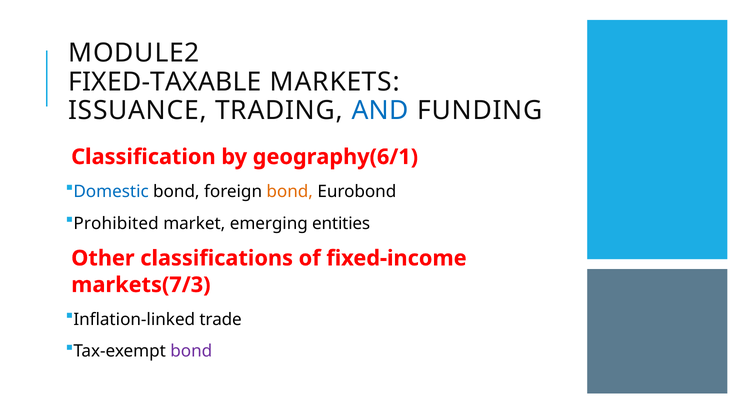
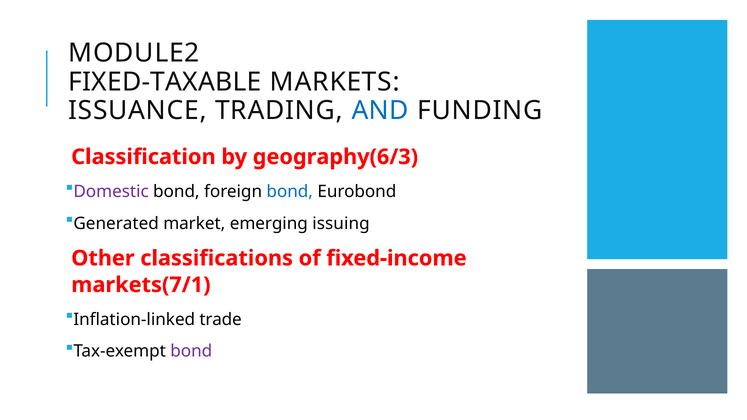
geography(6/1: geography(6/1 -> geography(6/3 (335, 157)
Domestic colour: blue -> purple (111, 192)
bond colour: orange -> blue (290, 192)
Prohibited: Prohibited -> Generated (116, 223)
entities: entities -> issuing (341, 223)
markets(7/3: markets(7/3 -> markets(7/1 (141, 285)
